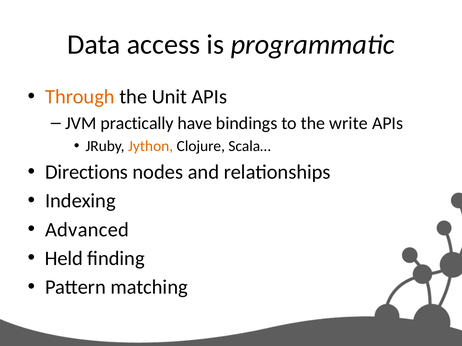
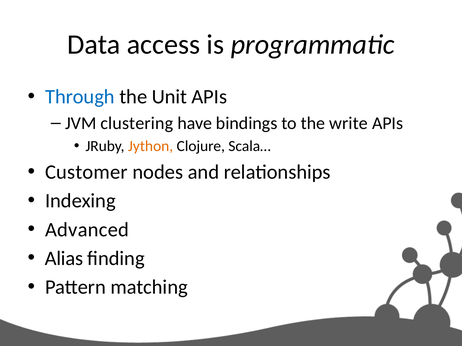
Through colour: orange -> blue (80, 97)
practically: practically -> clustering (137, 123)
Directions: Directions -> Customer (86, 172)
Held: Held -> Alias (64, 259)
